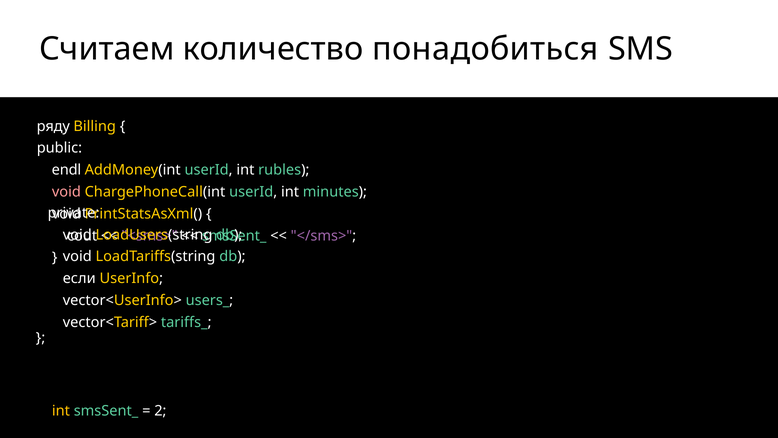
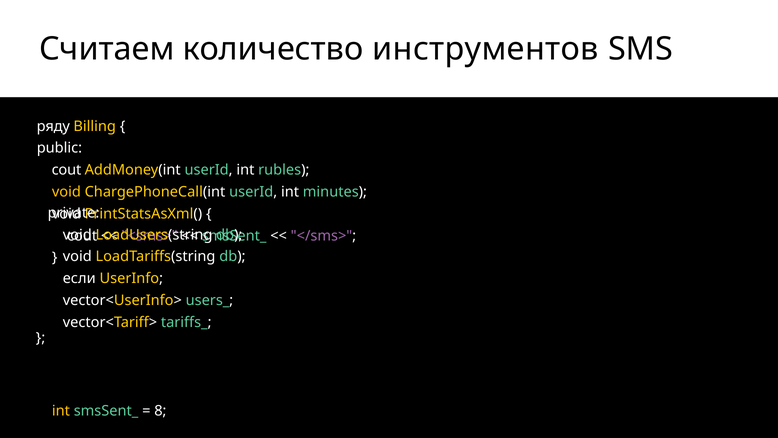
понадобиться: понадобиться -> инструментов (486, 49)
endl: endl -> cout (66, 170)
void colour: pink -> yellow (66, 192)
2: 2 -> 8 (160, 411)
